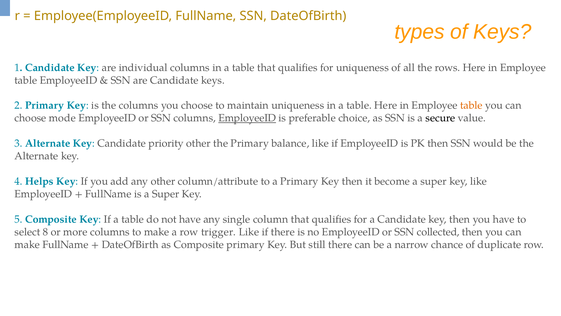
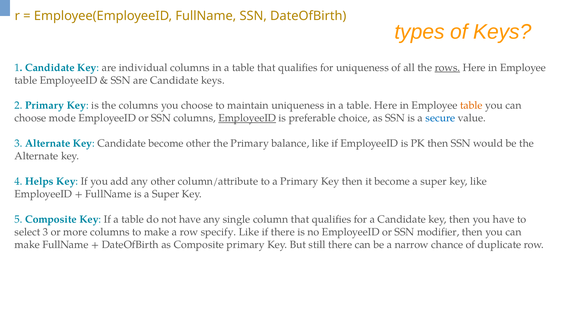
rows underline: none -> present (447, 67)
secure colour: black -> blue (440, 118)
Candidate priority: priority -> become (166, 143)
select 8: 8 -> 3 (45, 232)
trigger: trigger -> specify (219, 232)
collected: collected -> modifier (438, 232)
